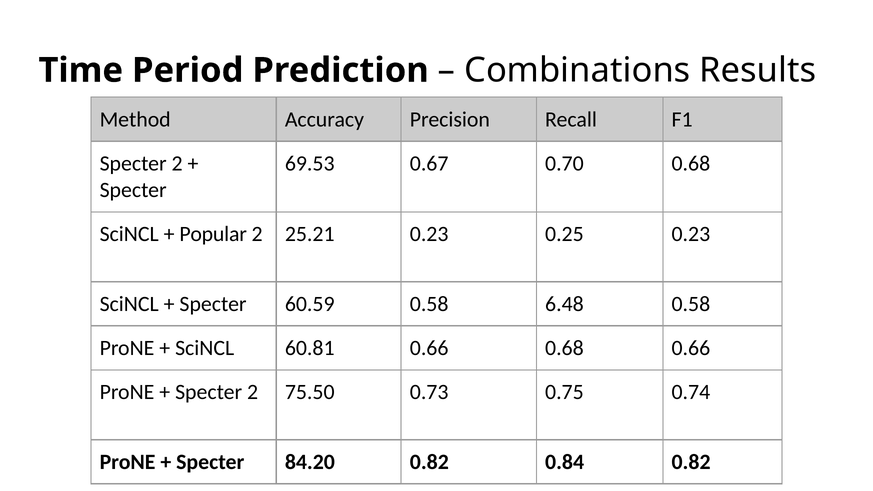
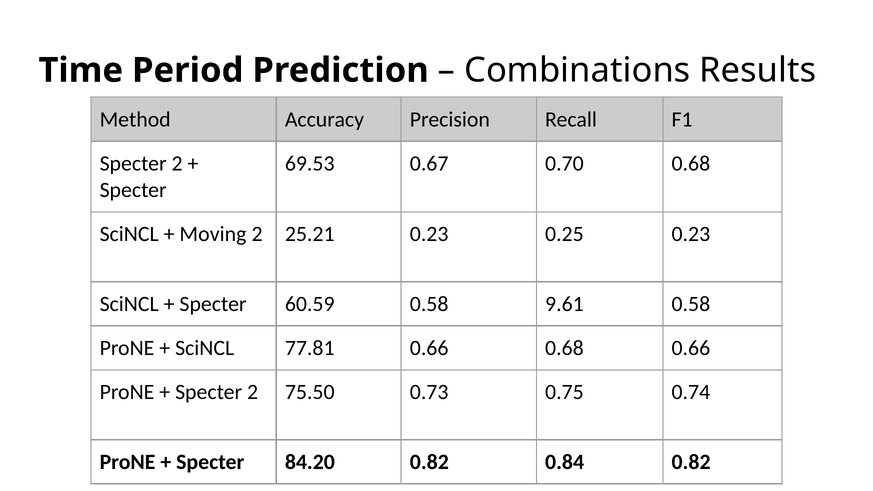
Popular: Popular -> Moving (213, 234)
6.48: 6.48 -> 9.61 (564, 304)
60.81: 60.81 -> 77.81 (310, 348)
